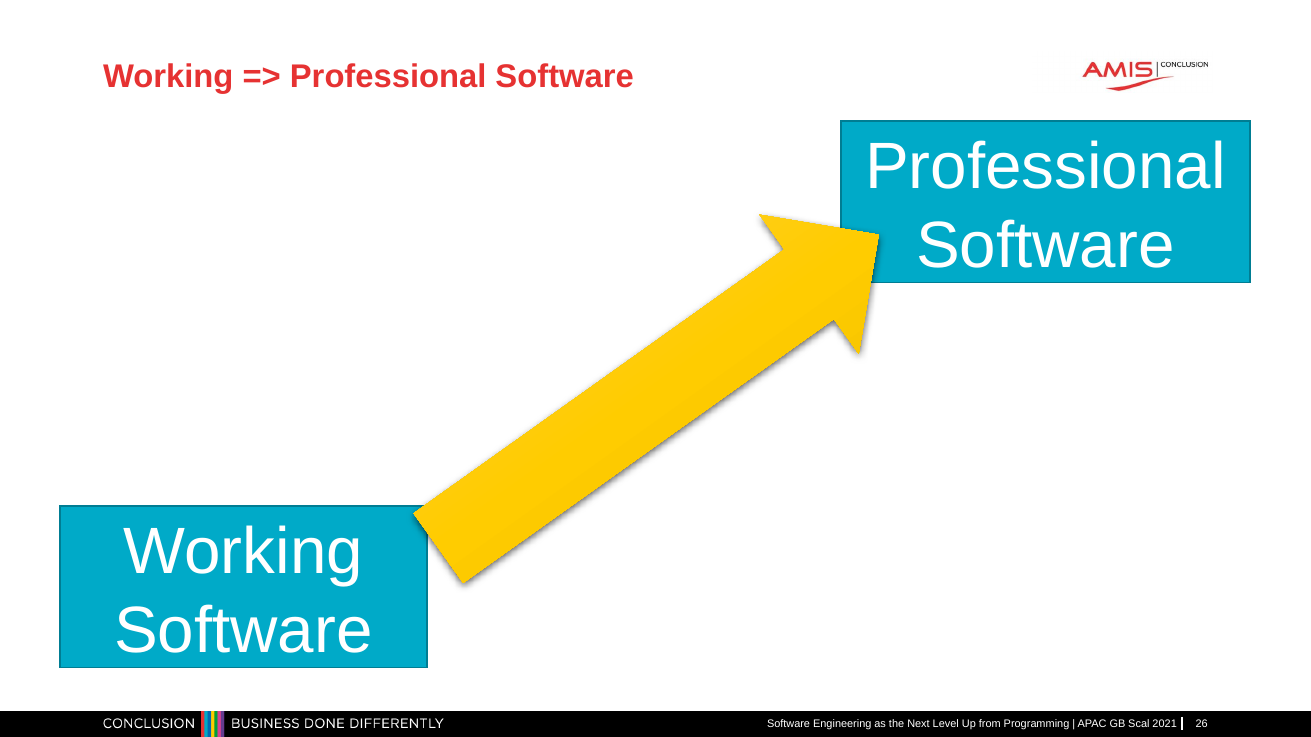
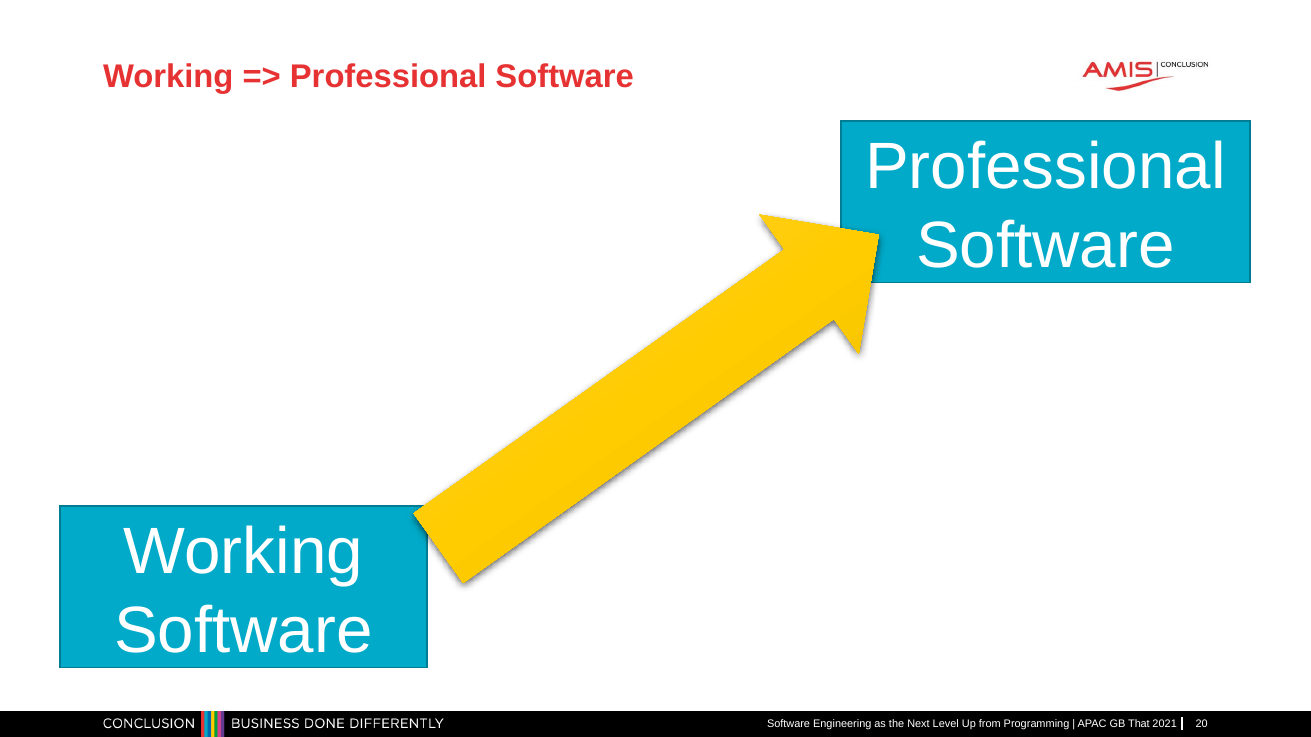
Scal: Scal -> That (1139, 725)
26: 26 -> 20 (1202, 725)
